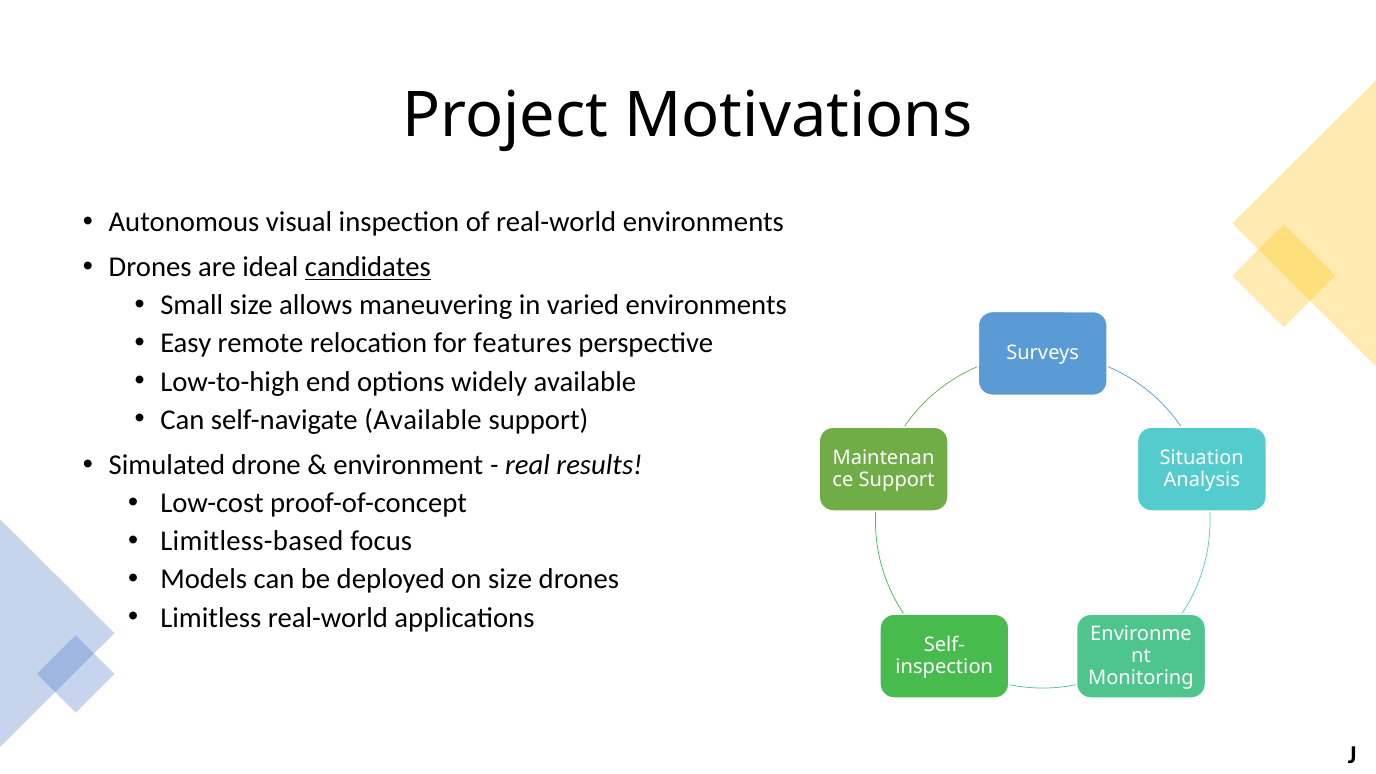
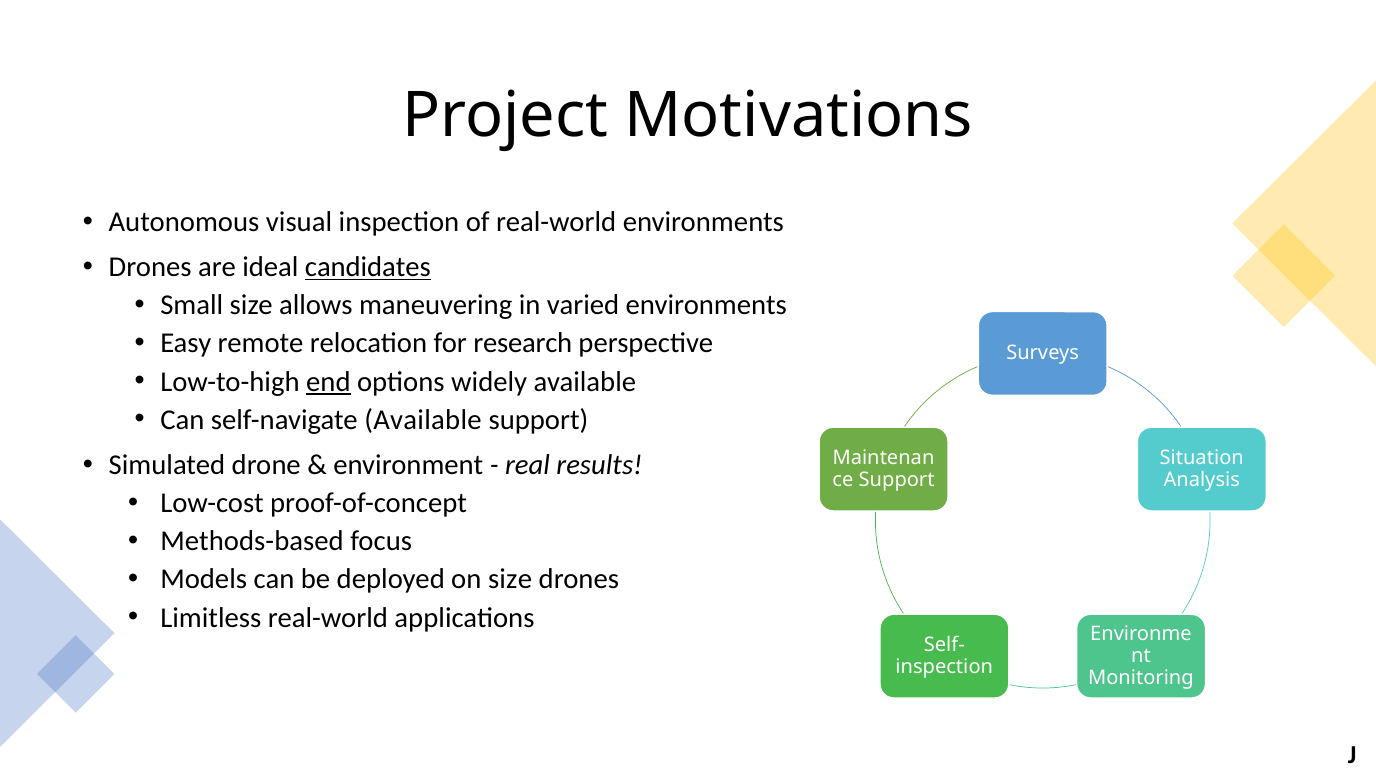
features: features -> research (523, 343)
end underline: none -> present (328, 382)
Limitless-based: Limitless-based -> Methods-based (252, 541)
